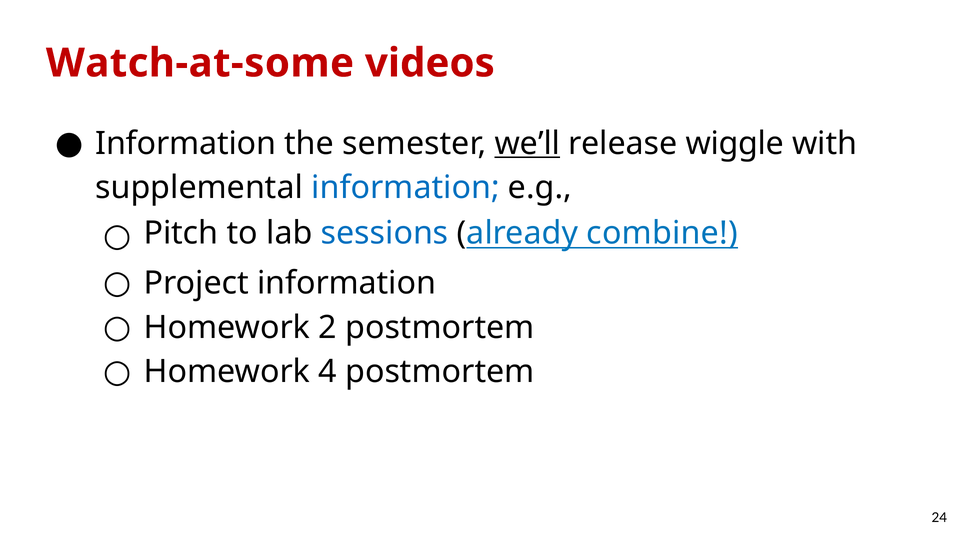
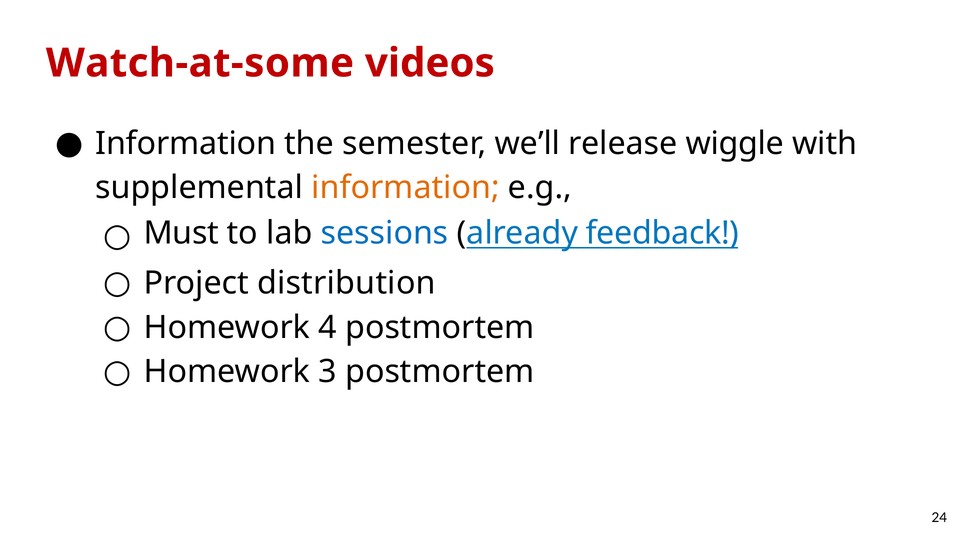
we’ll underline: present -> none (527, 143)
information colour: blue -> orange (406, 188)
Pitch: Pitch -> Must (181, 233)
combine: combine -> feedback (662, 233)
Project information: information -> distribution (346, 283)
2: 2 -> 4 (328, 327)
4: 4 -> 3 (328, 372)
